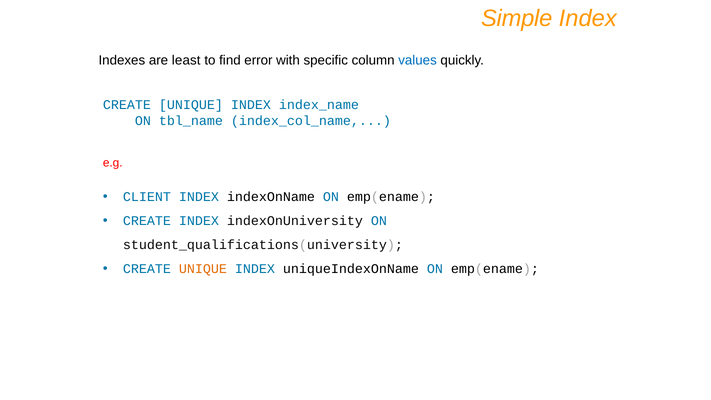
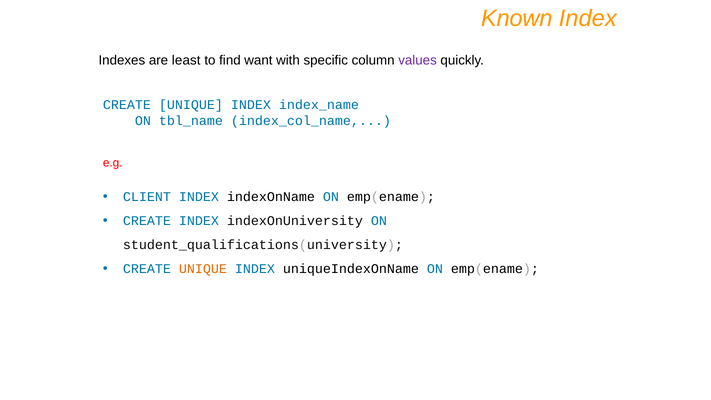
Simple: Simple -> Known (517, 19)
error: error -> want (258, 60)
values colour: blue -> purple (418, 60)
